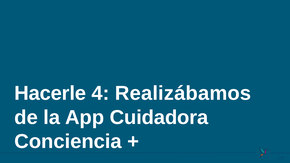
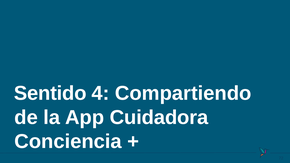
Hacerle: Hacerle -> Sentido (50, 93)
Realizábamos: Realizábamos -> Compartiendo (183, 93)
